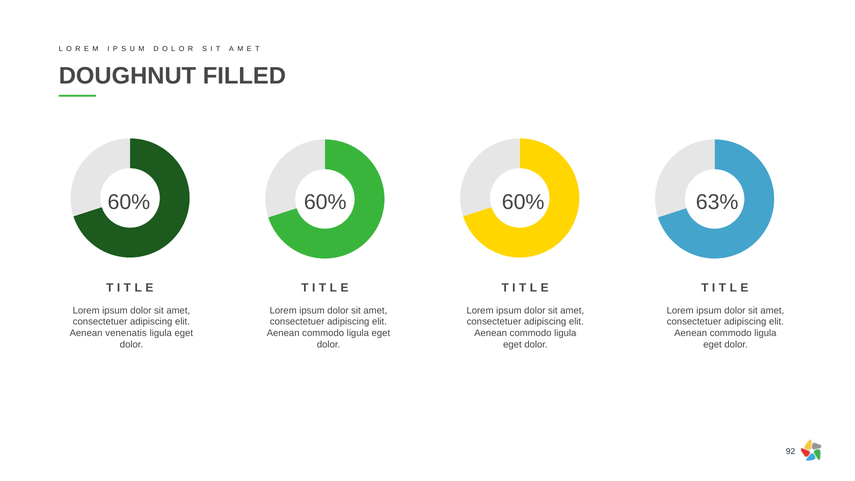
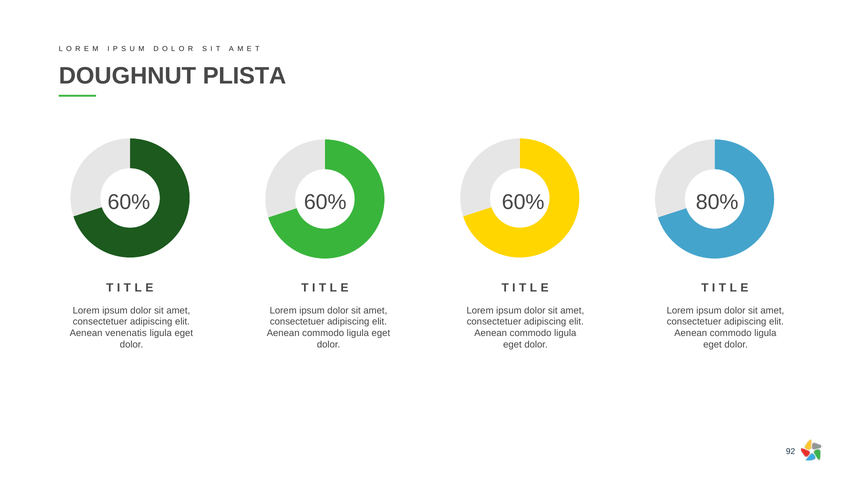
FILLED: FILLED -> PLISTA (245, 76)
63%: 63% -> 80% (717, 202)
